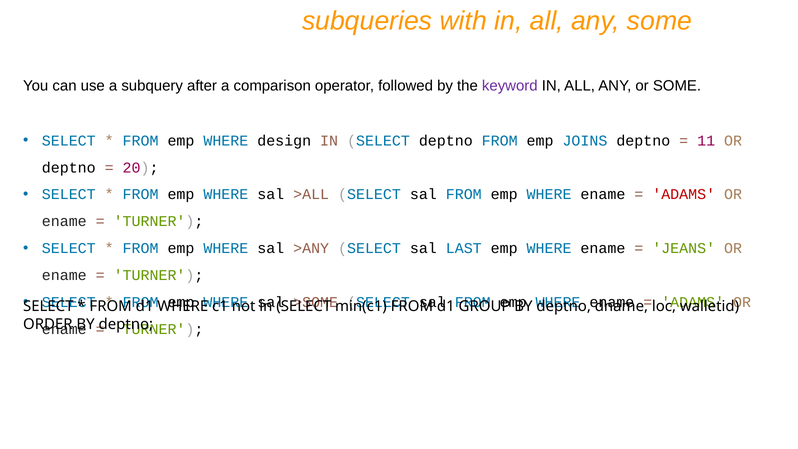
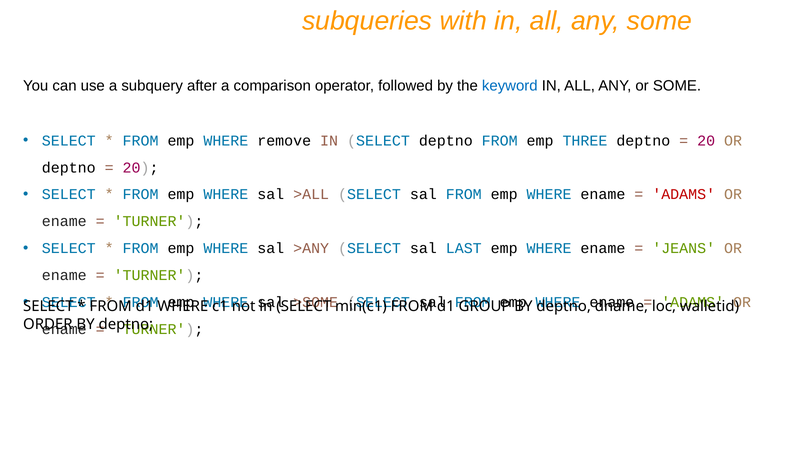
keyword colour: purple -> blue (510, 86)
design: design -> remove (284, 141)
JOINS: JOINS -> THREE (585, 141)
11: 11 -> 20 (706, 141)
